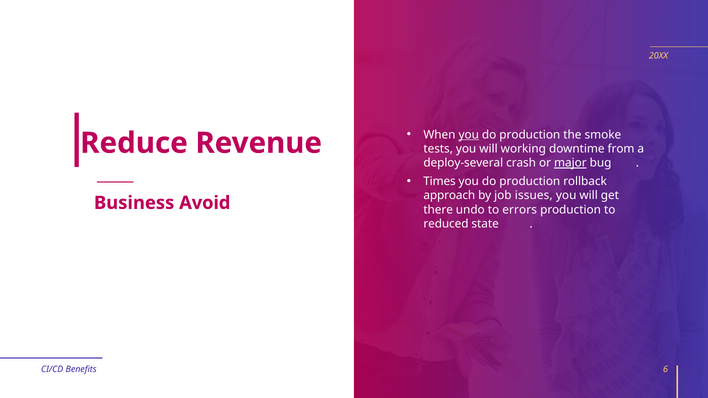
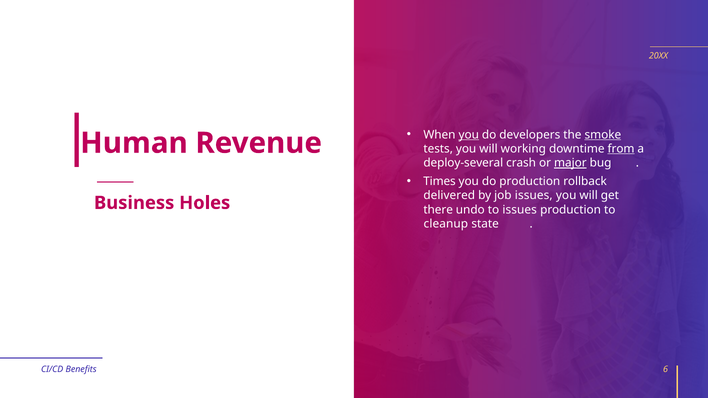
production: production -> developers (530, 135)
smoke underline: none -> present (603, 135)
Reduce: Reduce -> Human (134, 143)
from underline: none -> present (621, 149)
approach: approach -> delivered (449, 196)
Avoid: Avoid -> Holes (205, 203)
to errors: errors -> issues (520, 210)
reduced: reduced -> cleanup (446, 224)
